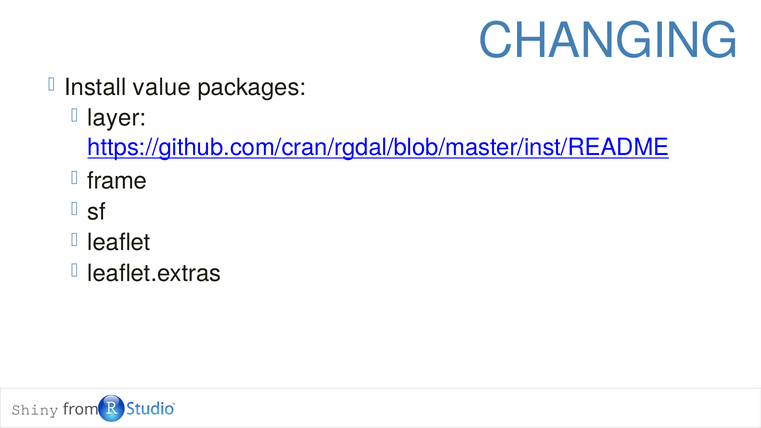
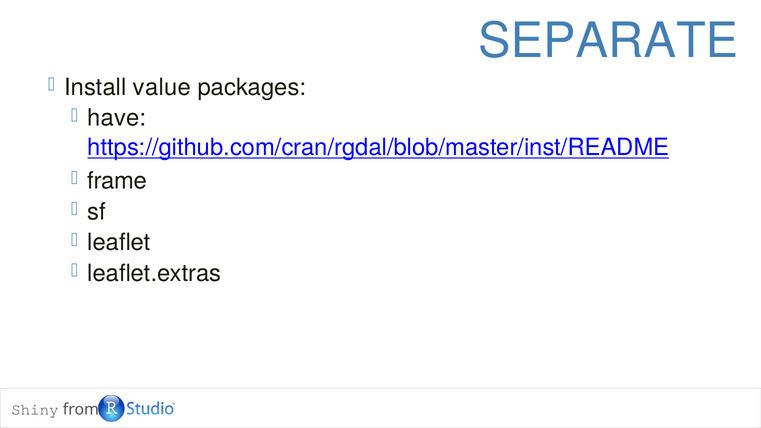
CHANGING: CHANGING -> SEPARATE (608, 41)
layer: layer -> have (117, 118)
